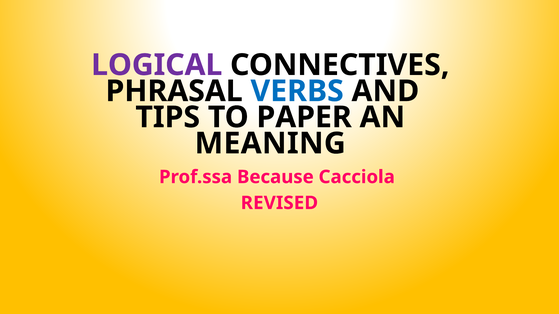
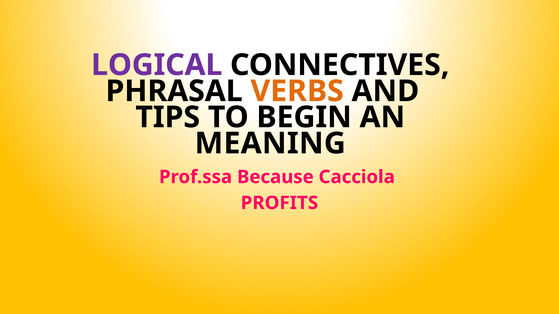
VERBS colour: blue -> orange (297, 91)
PAPER: PAPER -> BEGIN (304, 117)
REVISED: REVISED -> PROFITS (279, 203)
